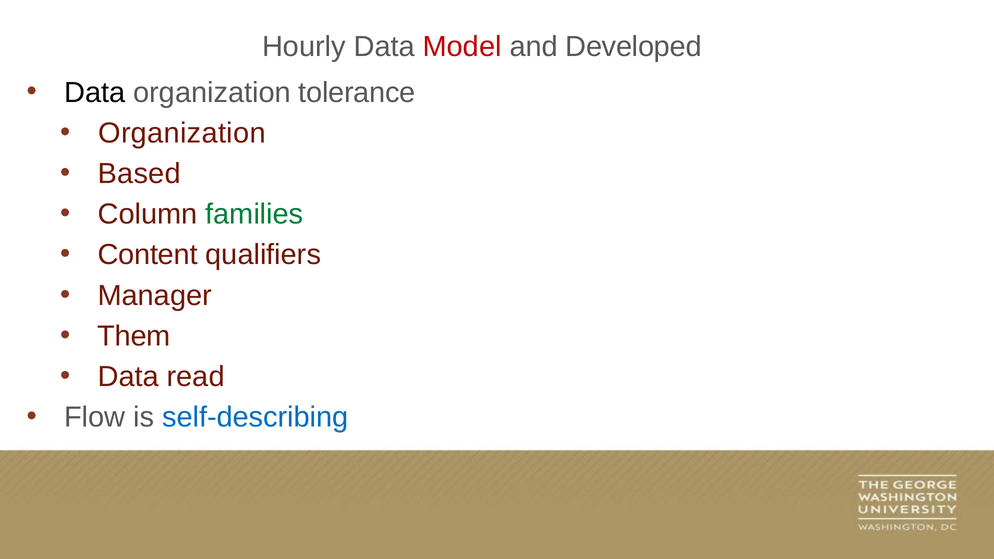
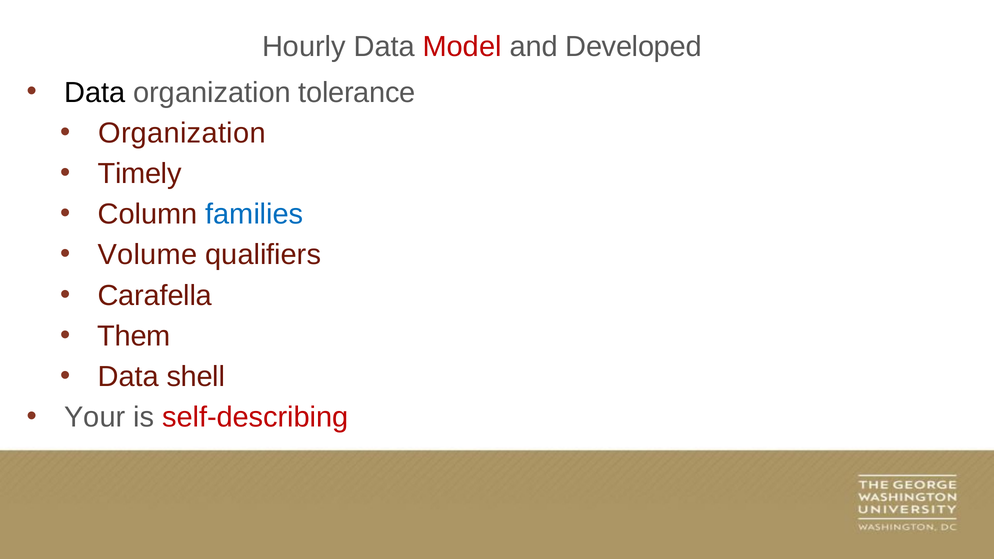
Based: Based -> Timely (140, 174)
families colour: green -> blue (254, 214)
Content: Content -> Volume (147, 255)
Manager: Manager -> Carafella (155, 296)
read: read -> shell (196, 377)
Flow: Flow -> Your (95, 417)
self-describing colour: blue -> red (255, 417)
